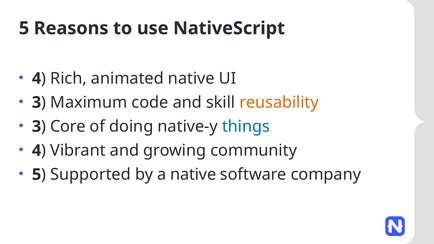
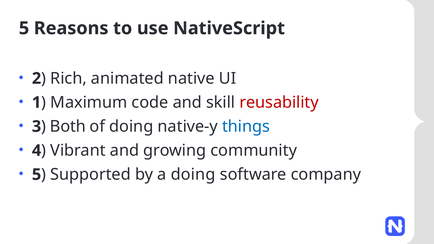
4: 4 -> 2 (37, 78)
3: 3 -> 1 (37, 102)
reusability colour: orange -> red (279, 102)
Core: Core -> Both (68, 127)
a native: native -> doing (193, 175)
